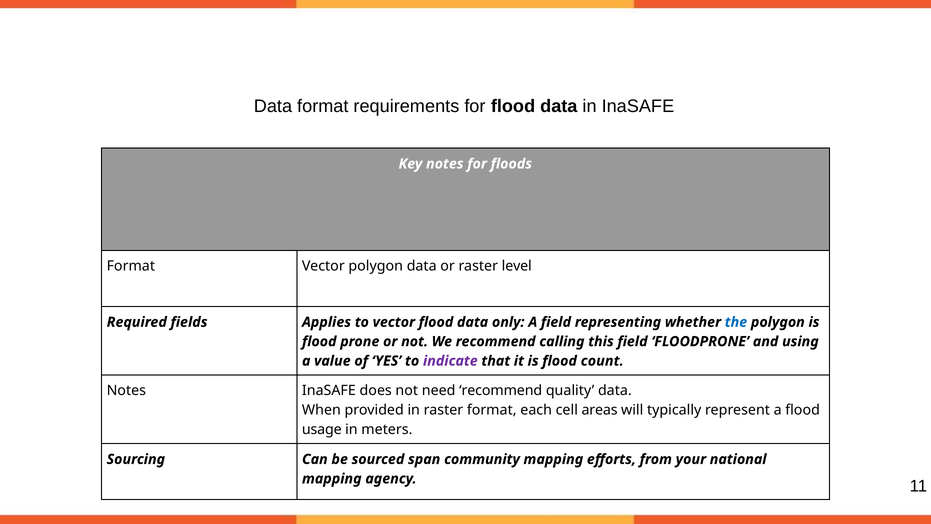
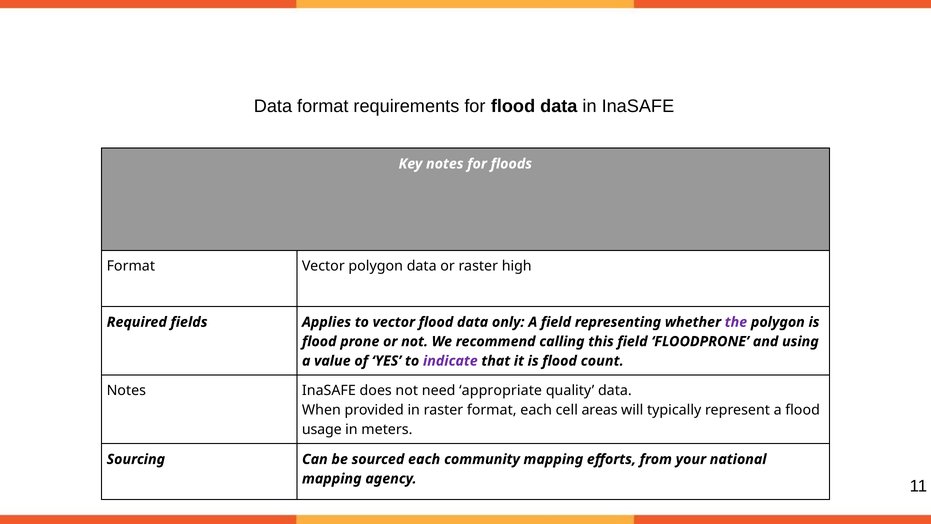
level: level -> high (517, 266)
the colour: blue -> purple (736, 322)
need recommend: recommend -> appropriate (501, 391)
sourced span: span -> each (424, 459)
